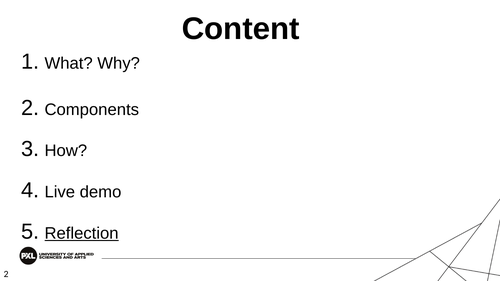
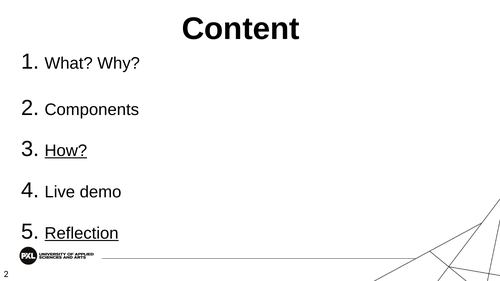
How underline: none -> present (66, 151)
